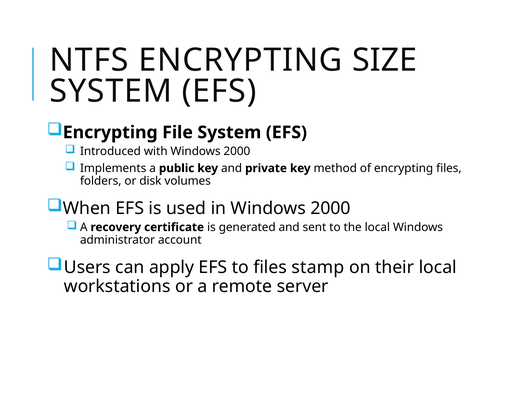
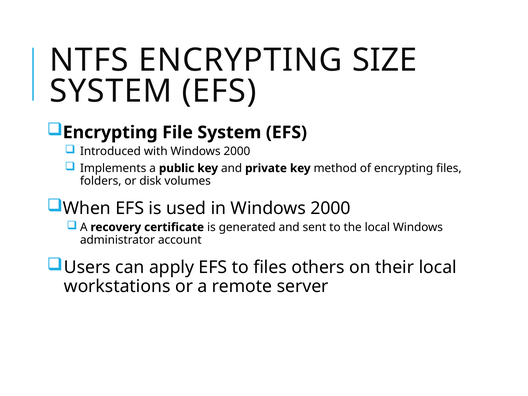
stamp: stamp -> others (318, 267)
